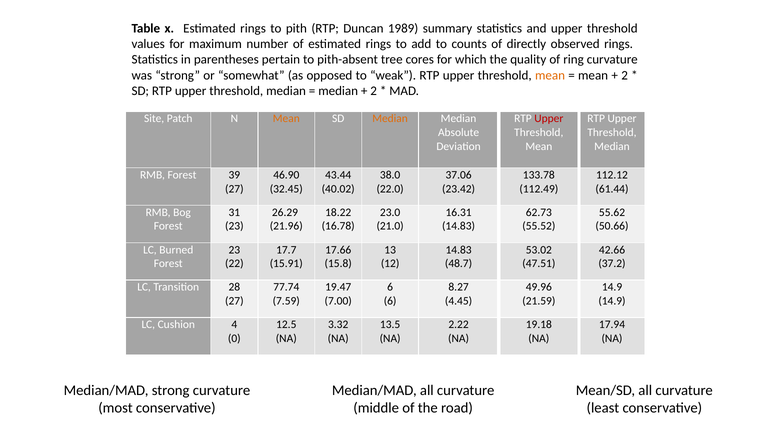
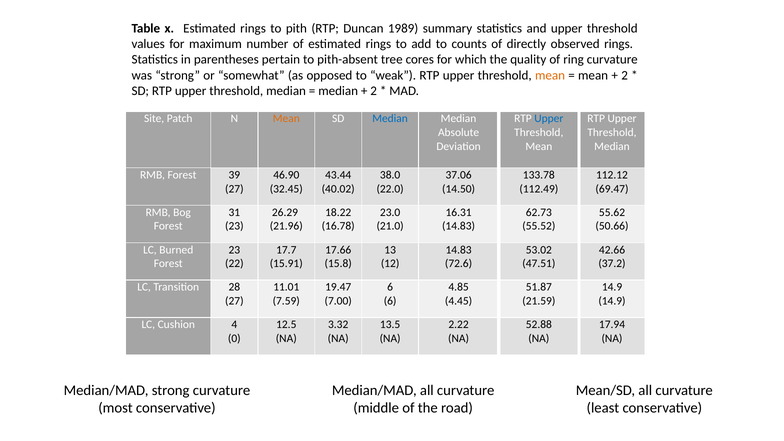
Median colour: orange -> blue (390, 119)
Upper colour: red -> blue (549, 119)
23.42: 23.42 -> 14.50 (459, 189)
61.44: 61.44 -> 69.47 (612, 189)
48.7: 48.7 -> 72.6 (459, 264)
77.74: 77.74 -> 11.01 (286, 287)
8.27: 8.27 -> 4.85 (459, 287)
49.96: 49.96 -> 51.87 (539, 287)
19.18: 19.18 -> 52.88 (539, 325)
